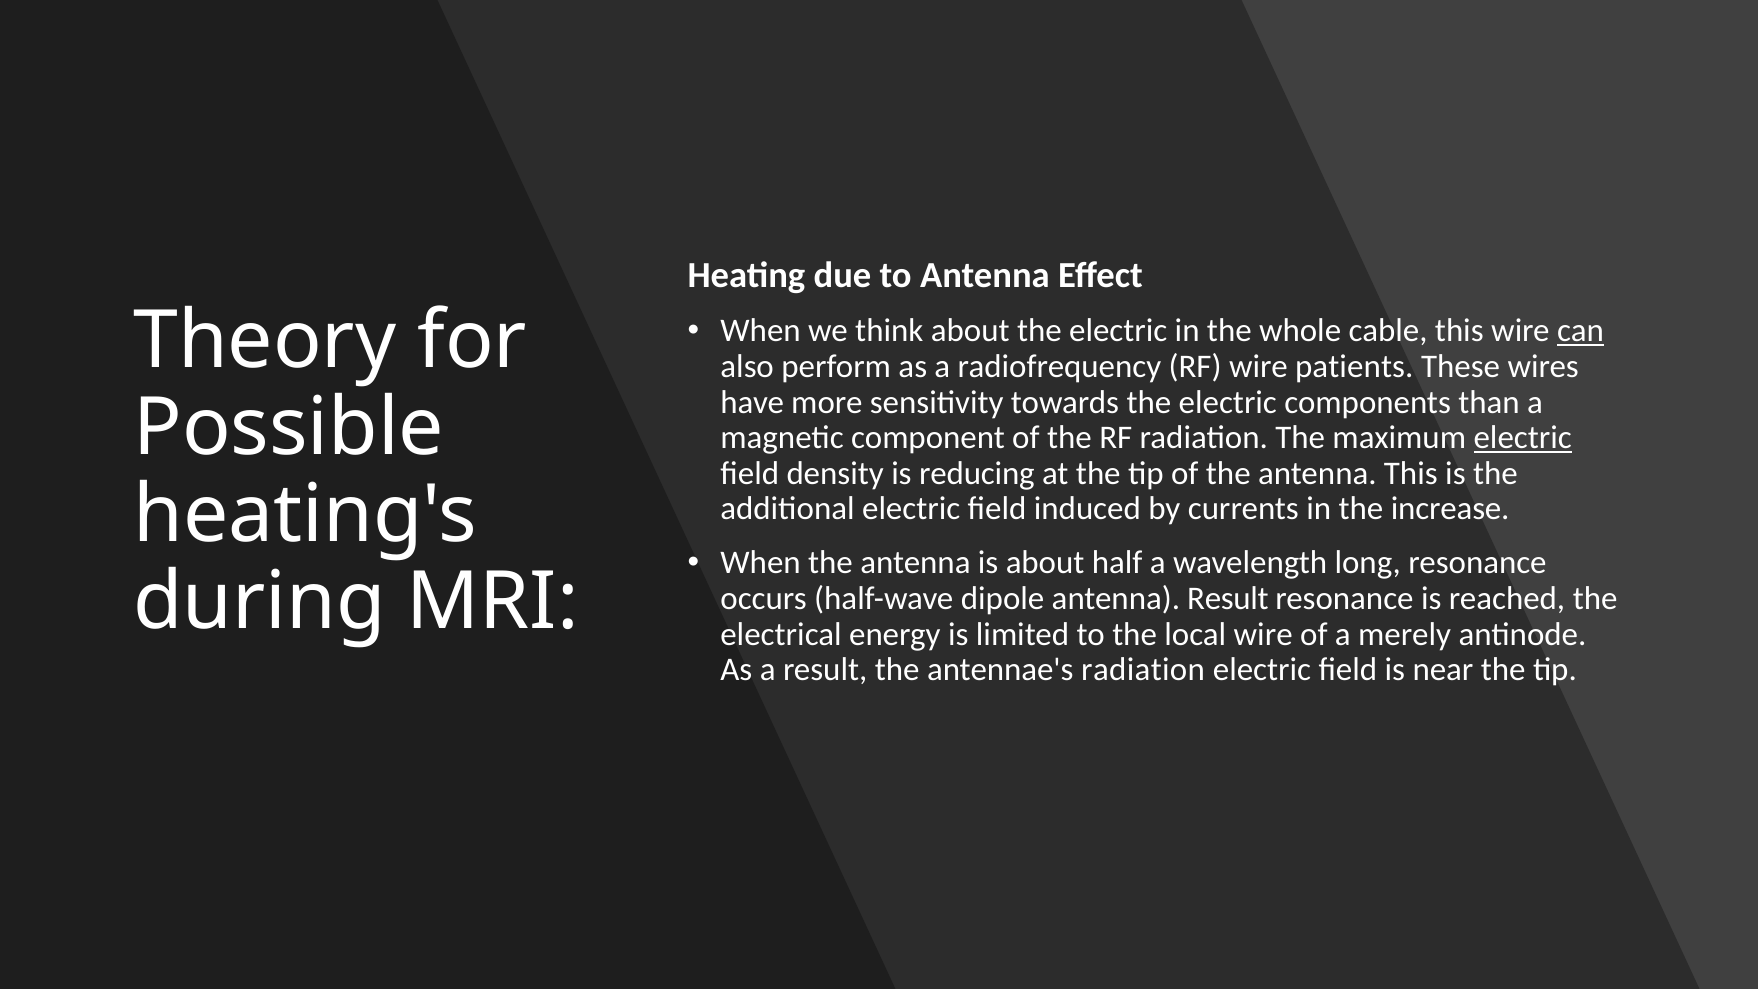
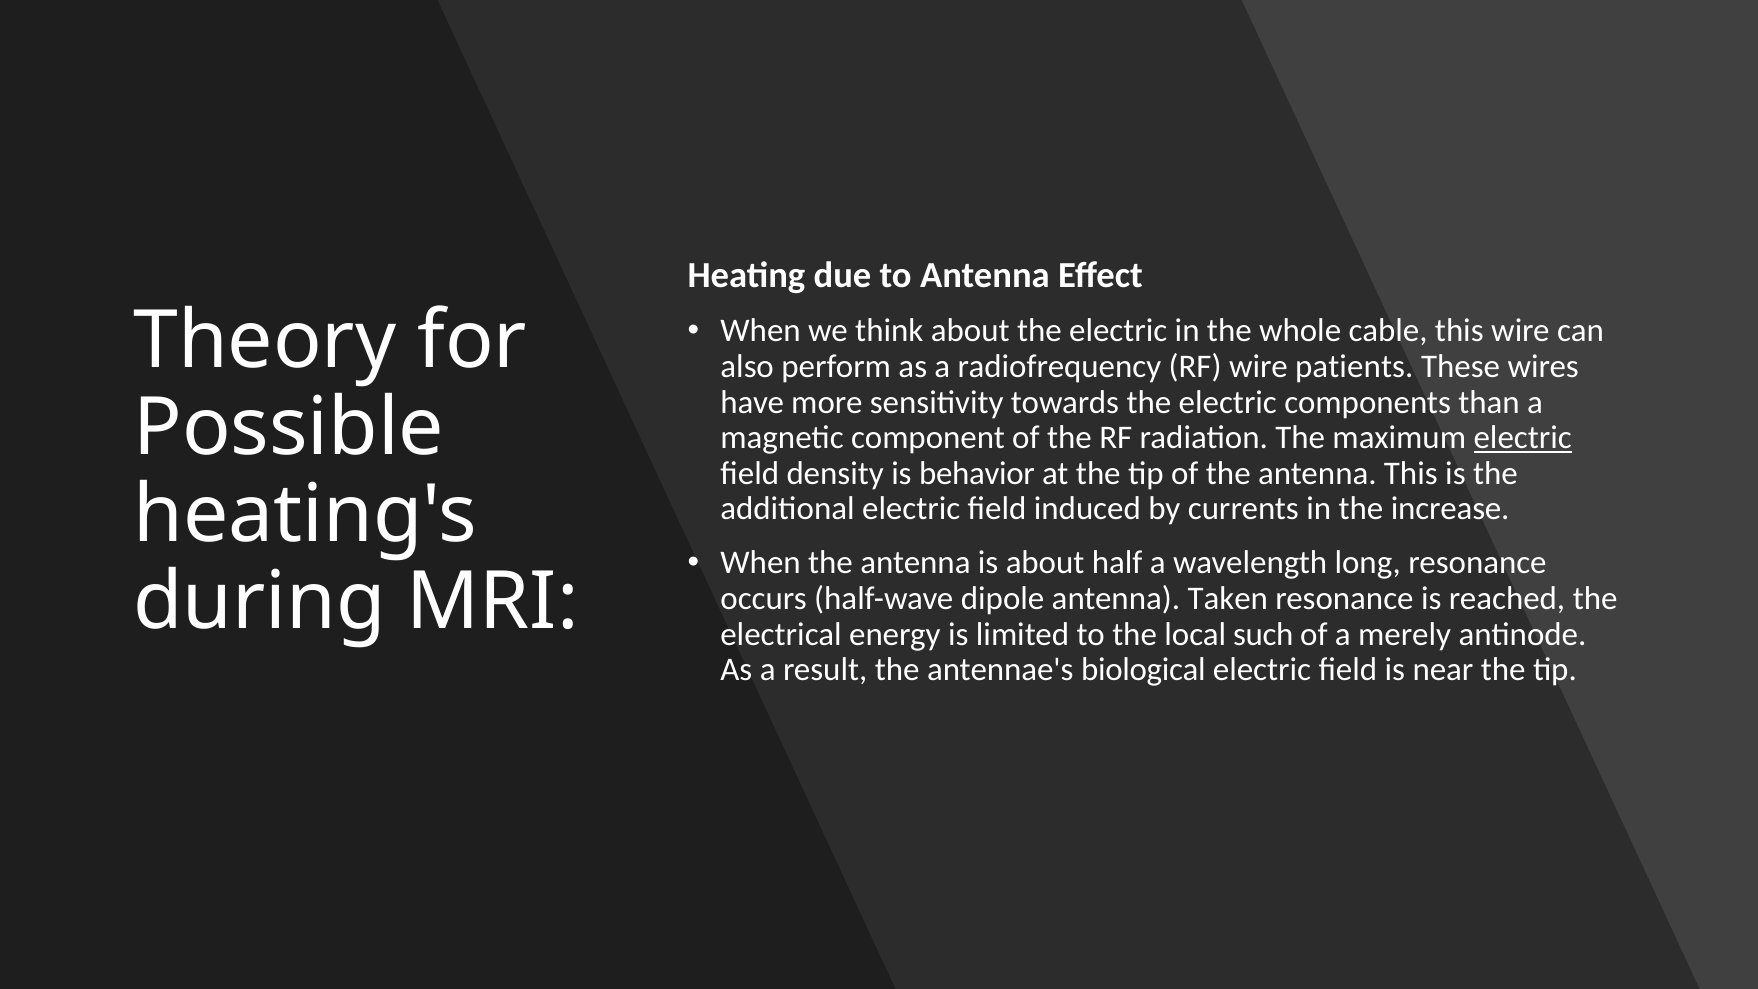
can underline: present -> none (1581, 331)
reducing: reducing -> behavior (977, 473)
antenna Result: Result -> Taken (1228, 599)
local wire: wire -> such (1263, 634)
antennae's radiation: radiation -> biological (1143, 670)
